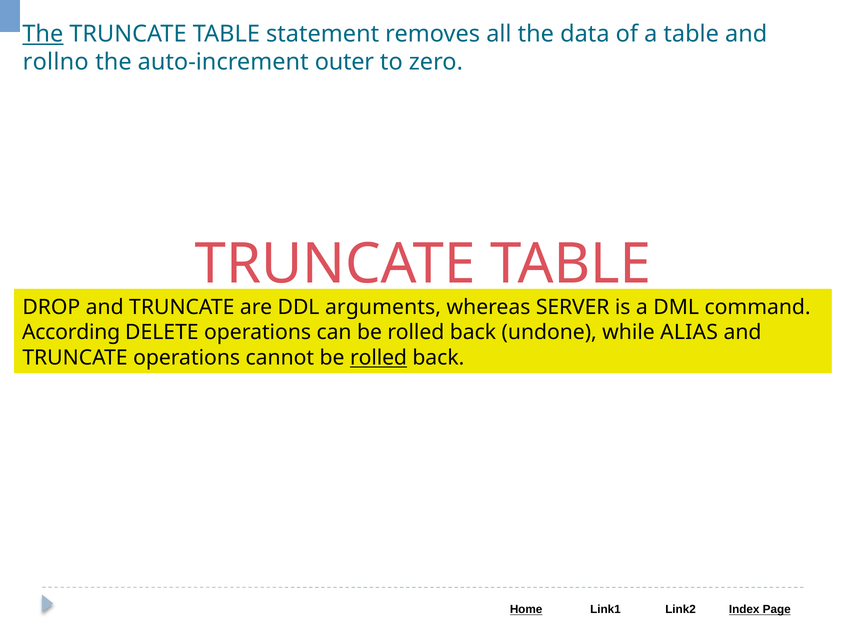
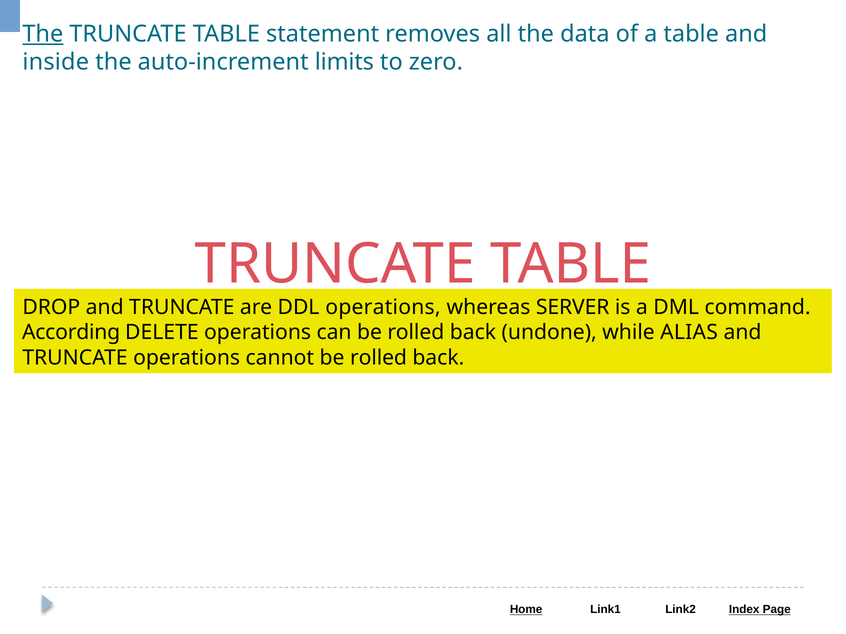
rollno: rollno -> inside (56, 62)
outer: outer -> limits (344, 62)
DDL arguments: arguments -> operations (383, 307)
rolled underline: present -> none (379, 358)
